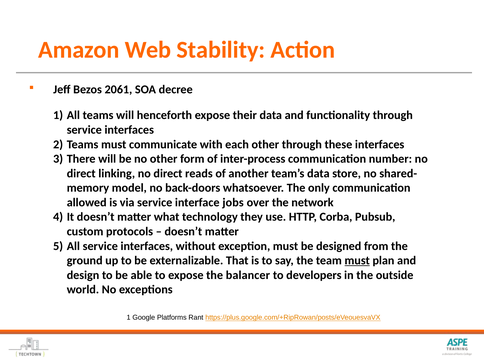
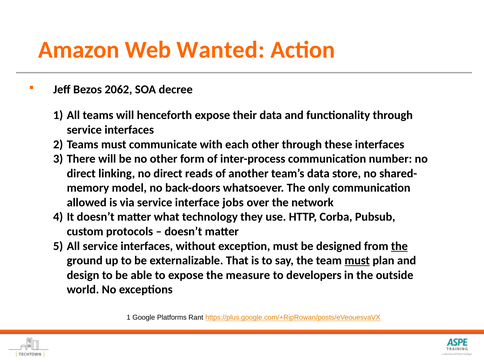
Stability: Stability -> Wanted (221, 50)
2061: 2061 -> 2062 (118, 90)
the underline: none -> present (399, 246)
balancer: balancer -> measure (248, 275)
